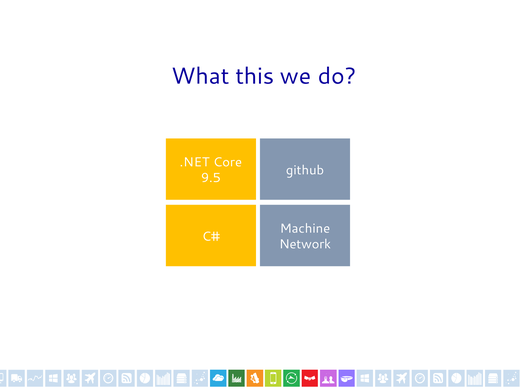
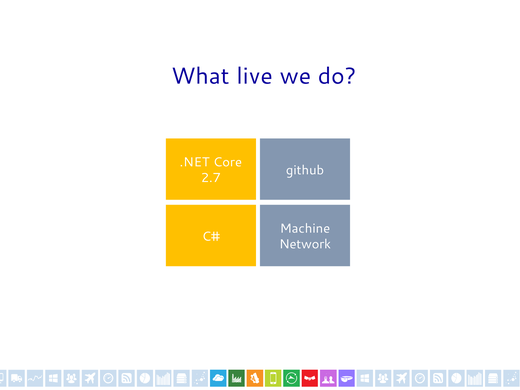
this: this -> live (255, 76)
9.5: 9.5 -> 2.7 (211, 178)
